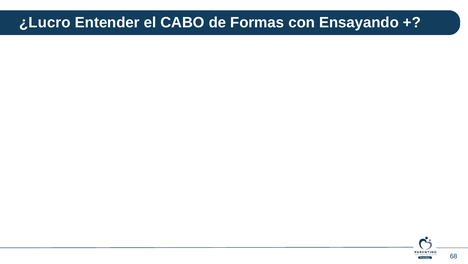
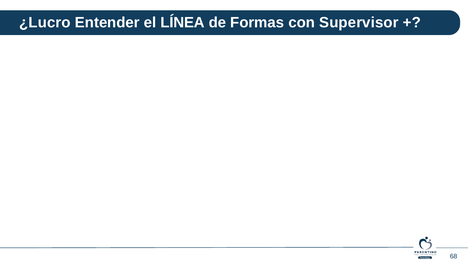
CABO: CABO -> LÍNEA (183, 22)
Ensayando: Ensayando -> Supervisor (359, 22)
